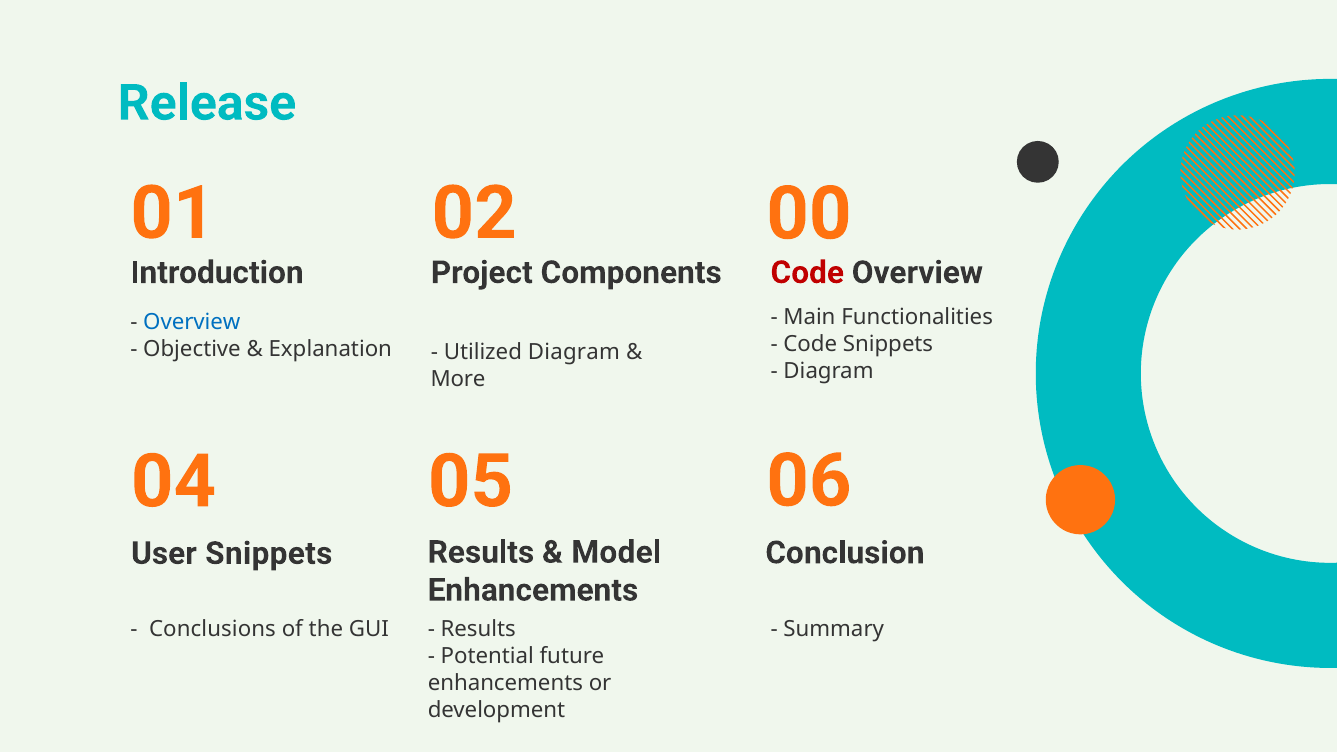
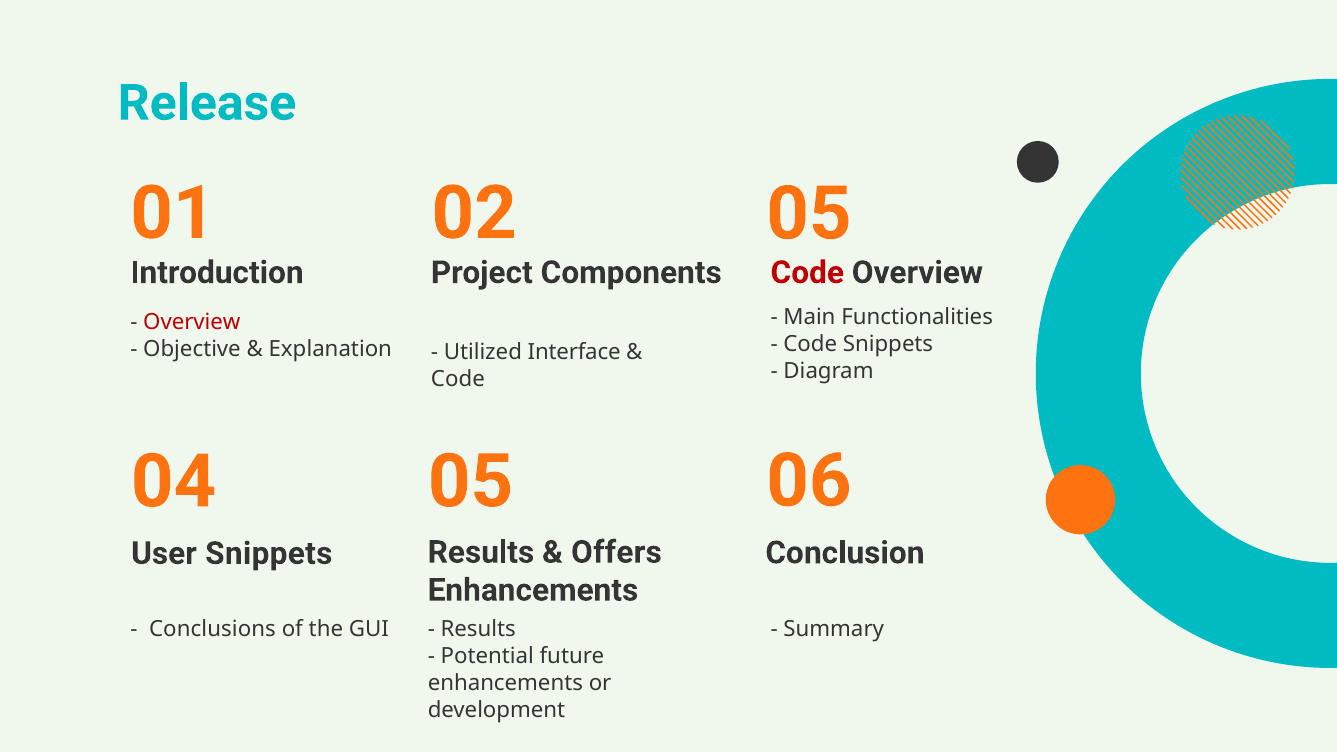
01 00: 00 -> 05 (809, 214)
Overview colour: blue -> red (192, 322)
Utilized Diagram: Diagram -> Interface (574, 352)
More: More -> Code (458, 379)
Model: Model -> Offers (616, 552)
